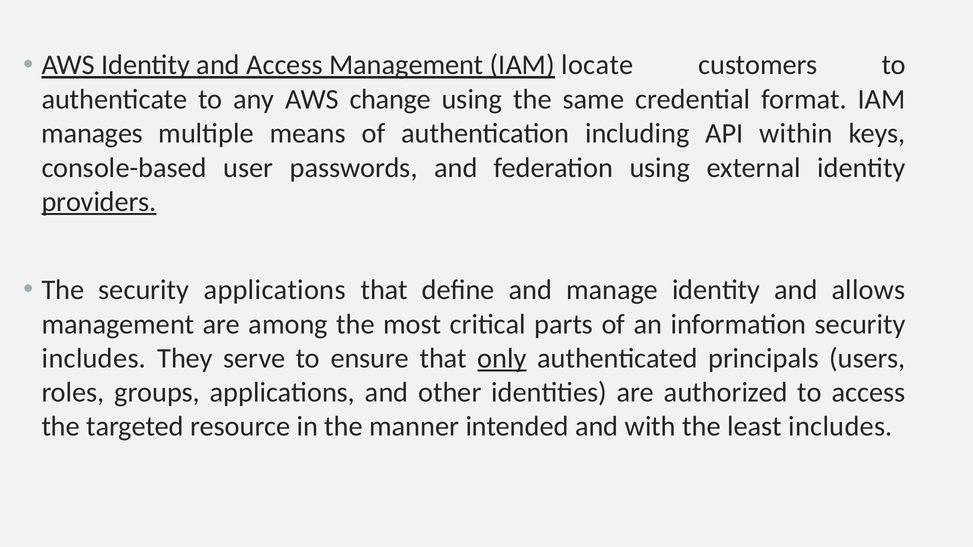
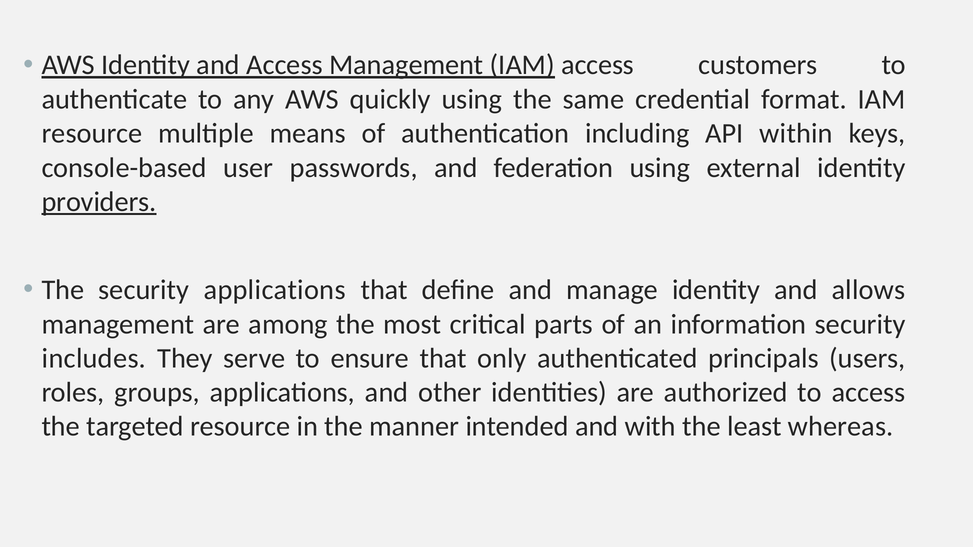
IAM locate: locate -> access (598, 65)
change: change -> quickly (390, 100)
manages: manages -> resource (92, 134)
only underline: present -> none (502, 358)
least includes: includes -> whereas (841, 427)
